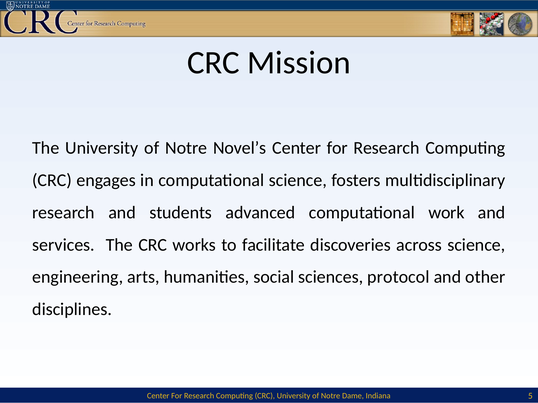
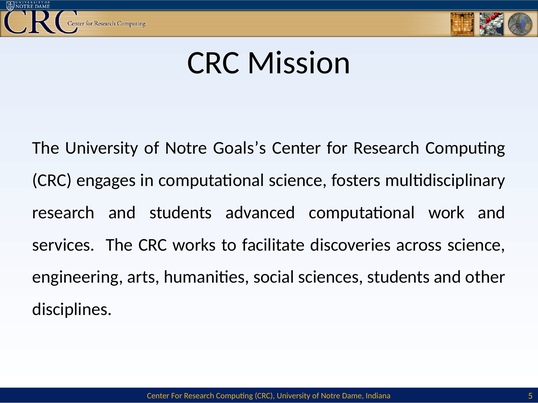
Novel’s: Novel’s -> Goals’s (240, 148)
sciences protocol: protocol -> students (399, 277)
